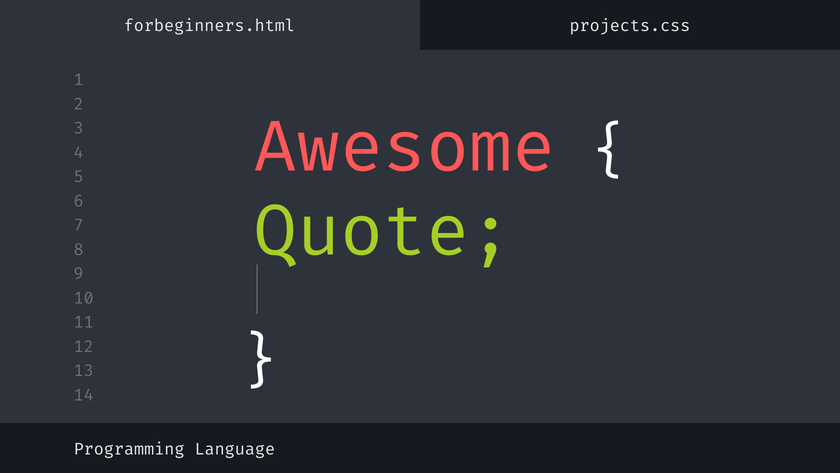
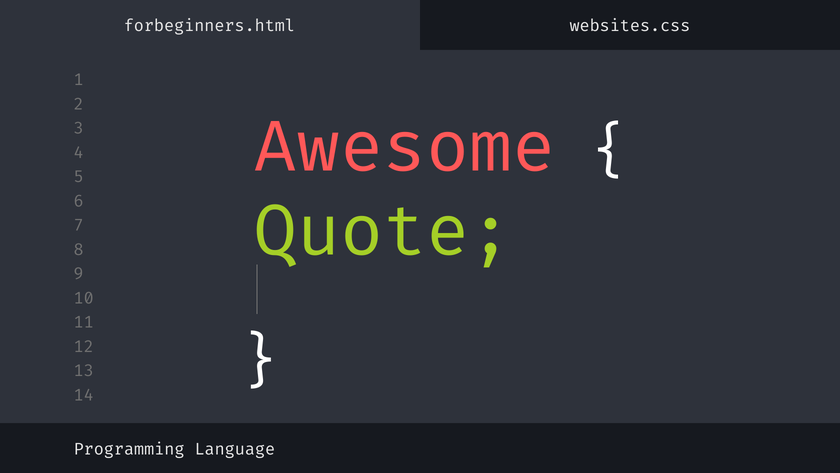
projects.css: projects.css -> websites.css (630, 26)
